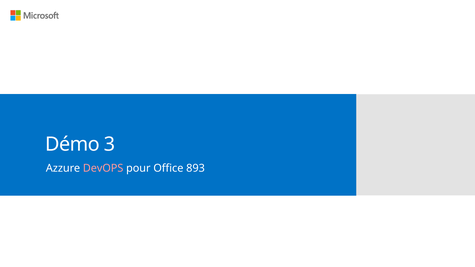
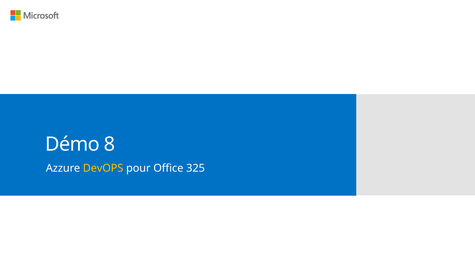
3: 3 -> 8 (110, 145)
DevOPS colour: pink -> yellow (103, 168)
893: 893 -> 325 (196, 168)
